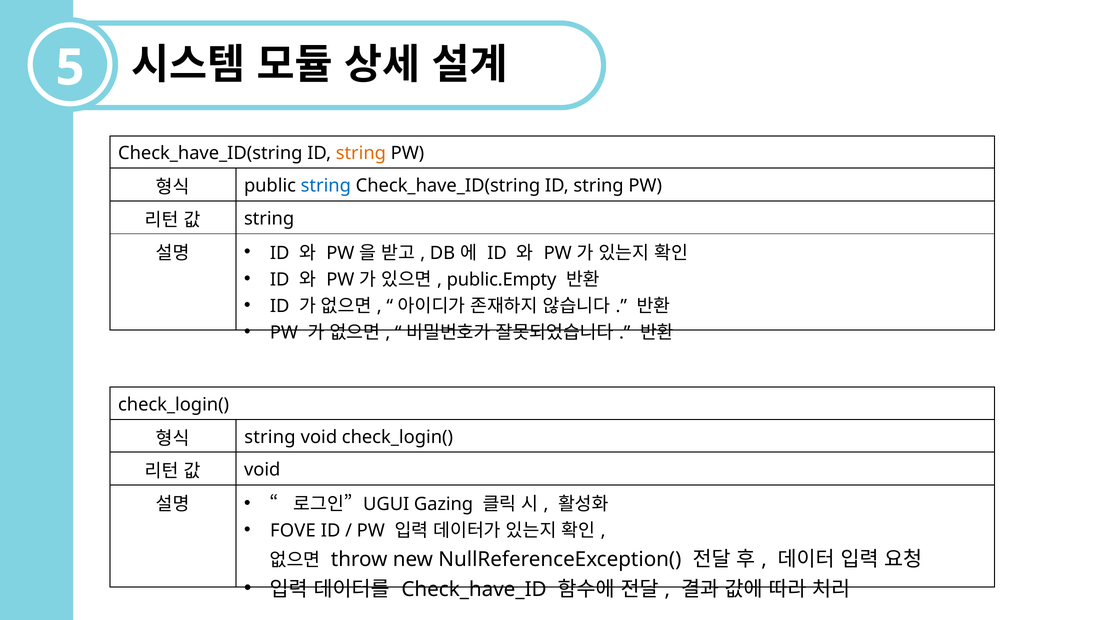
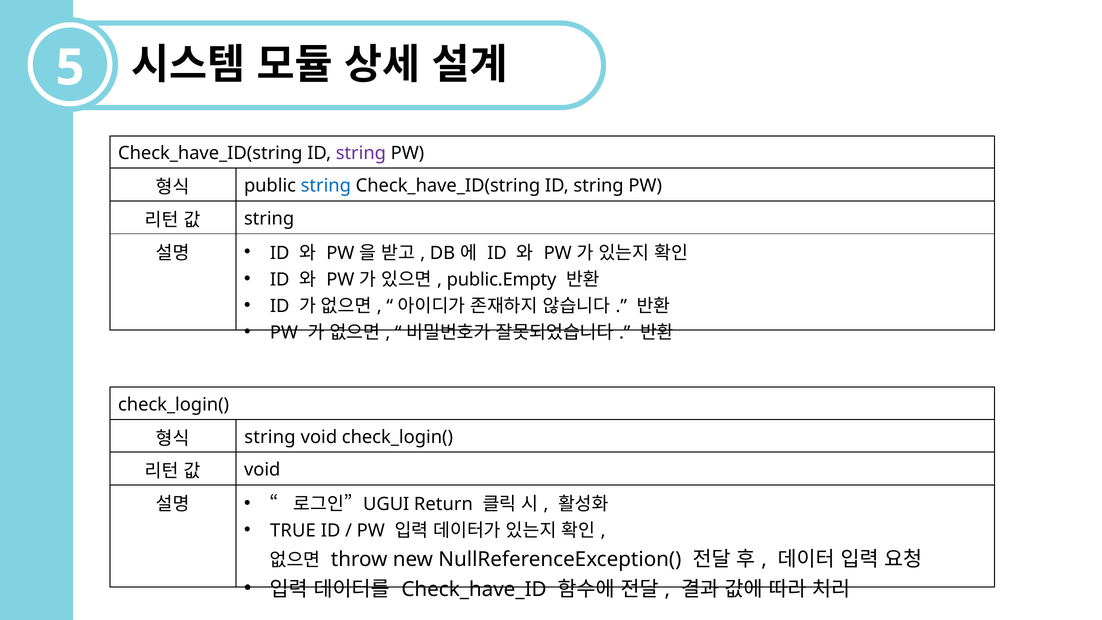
string colour: orange -> purple (361, 153)
Gazing: Gazing -> Return (443, 504)
FOVE: FOVE -> TRUE (293, 531)
